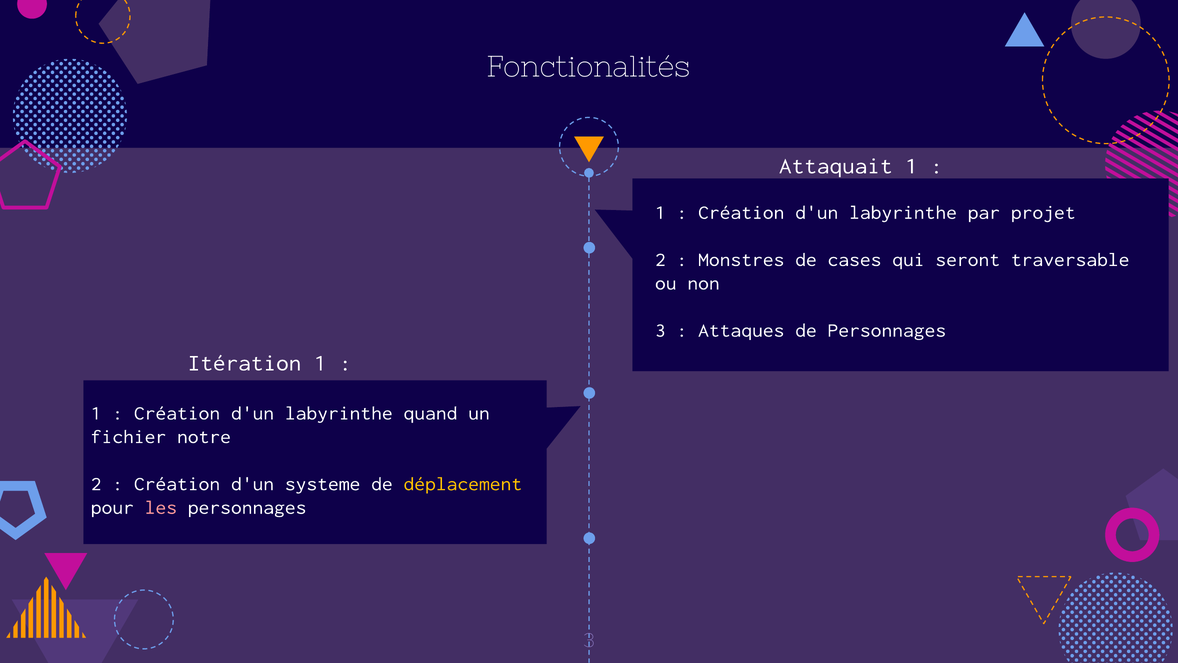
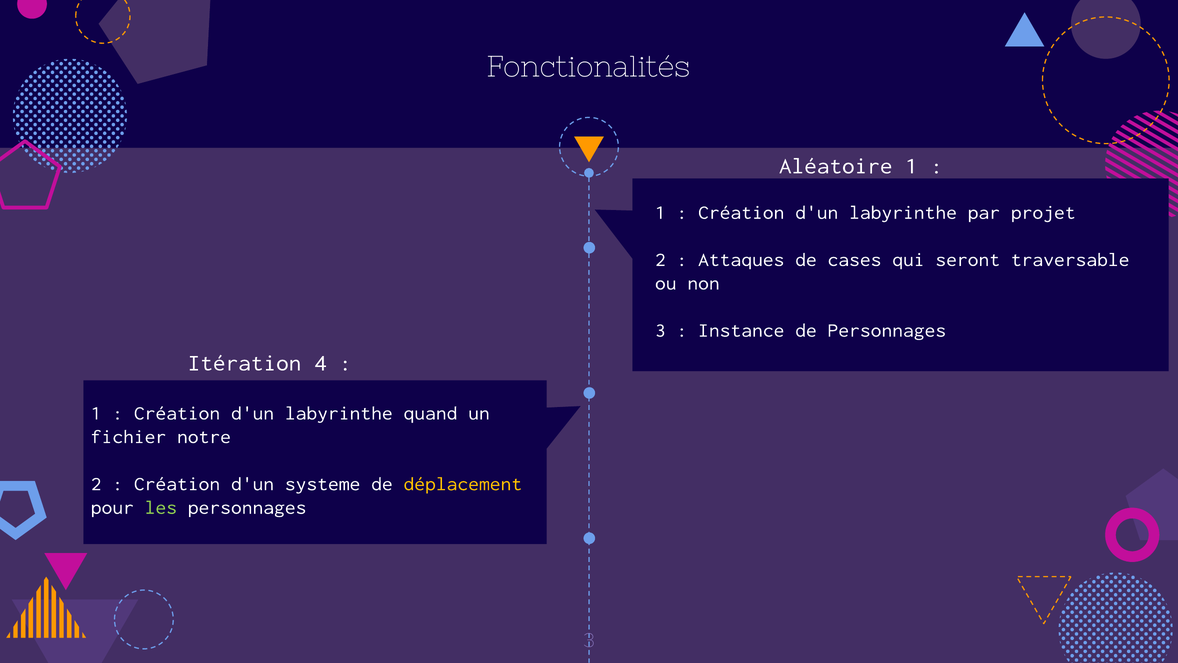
Attaquait: Attaquait -> Aléatoire (836, 166)
Monstres: Monstres -> Attaques (741, 259)
Attaques: Attaques -> Instance (741, 330)
Itération 1: 1 -> 4 (320, 363)
les colour: pink -> light green (161, 507)
